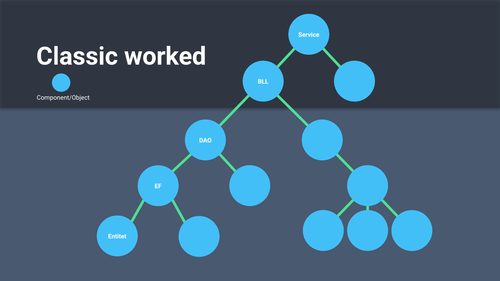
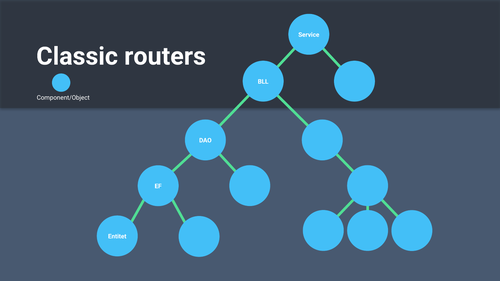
worked: worked -> routers (165, 56)
